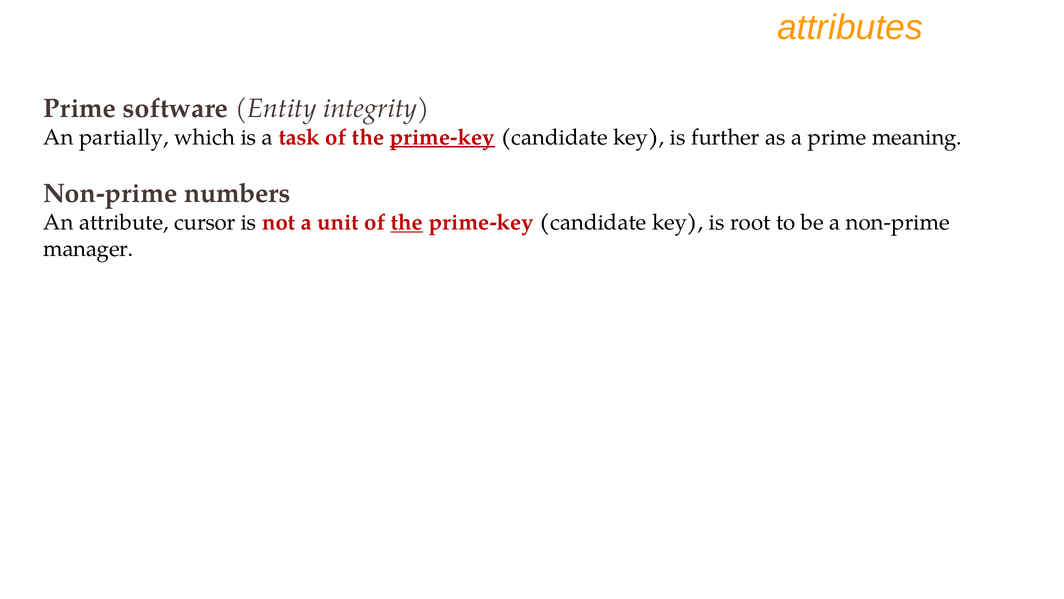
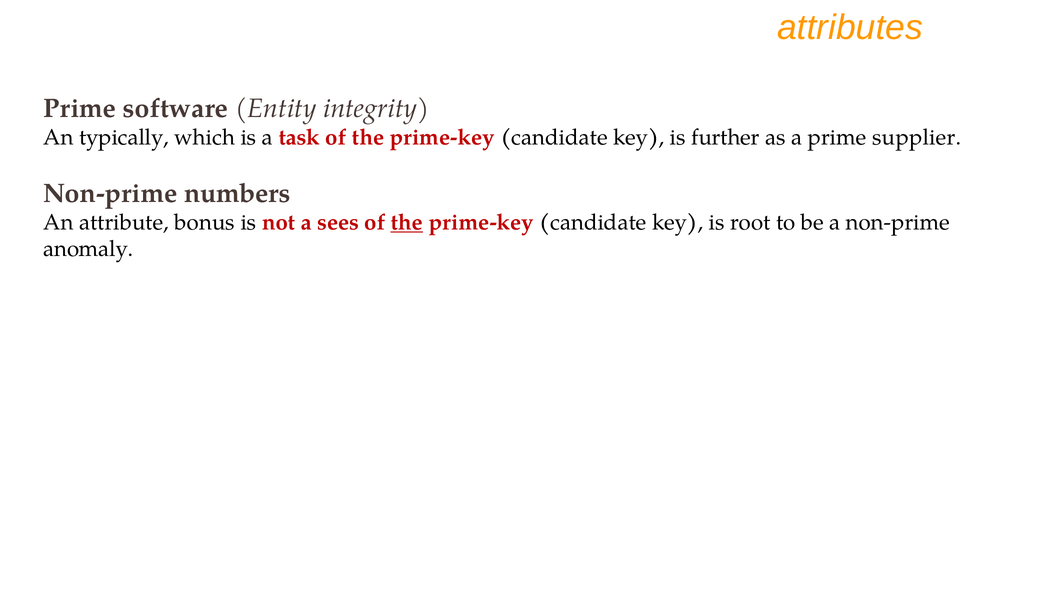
partially: partially -> typically (124, 137)
prime-key underline: present -> none (442, 137)
meaning: meaning -> supplier (917, 137)
cursor: cursor -> bonus (205, 222)
unit: unit -> sees (338, 222)
manager: manager -> anomaly (88, 249)
